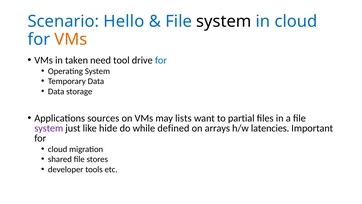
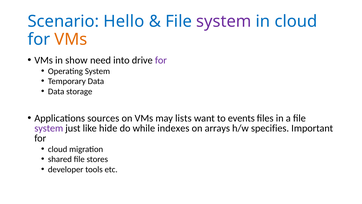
system colour: black -> purple (224, 21)
taken: taken -> show (76, 60)
tool: tool -> into (121, 60)
for colour: blue -> purple (161, 60)
partial: partial -> events (241, 118)
defined: defined -> indexes (173, 128)
latencies: latencies -> specifies (270, 128)
